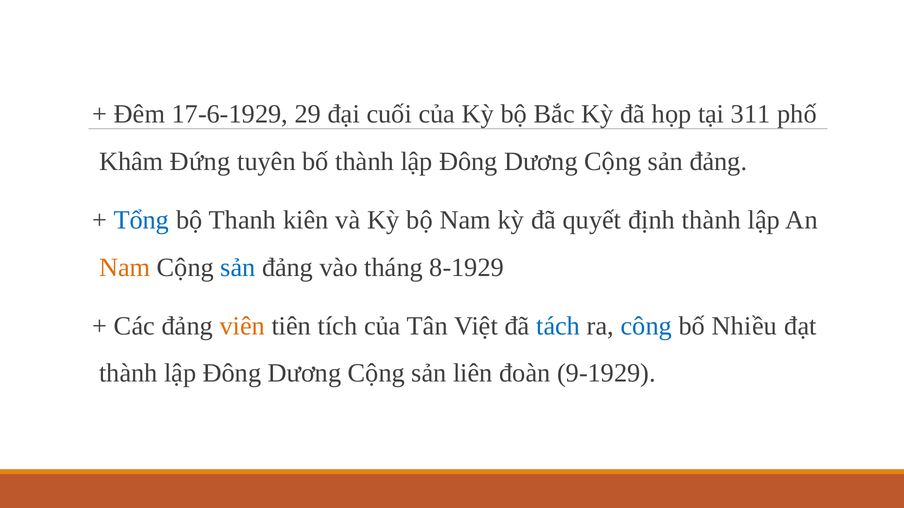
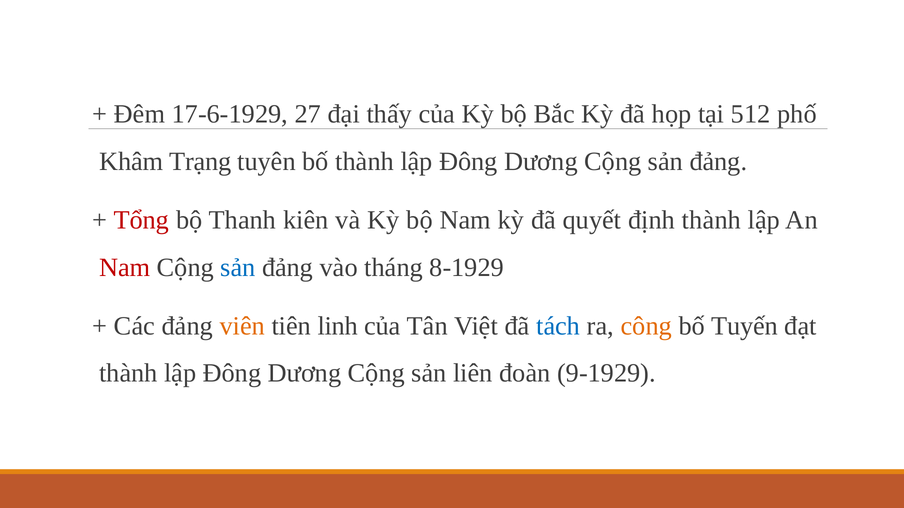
29: 29 -> 27 (308, 114)
cuối: cuối -> thấy (389, 114)
311: 311 -> 512 (751, 114)
Đứng: Đứng -> Trạng (200, 162)
Tổng colour: blue -> red (141, 220)
Nam colour: orange -> red (125, 268)
tích: tích -> linh (338, 326)
công colour: blue -> orange (646, 326)
Nhiều: Nhiều -> Tuyến (745, 326)
